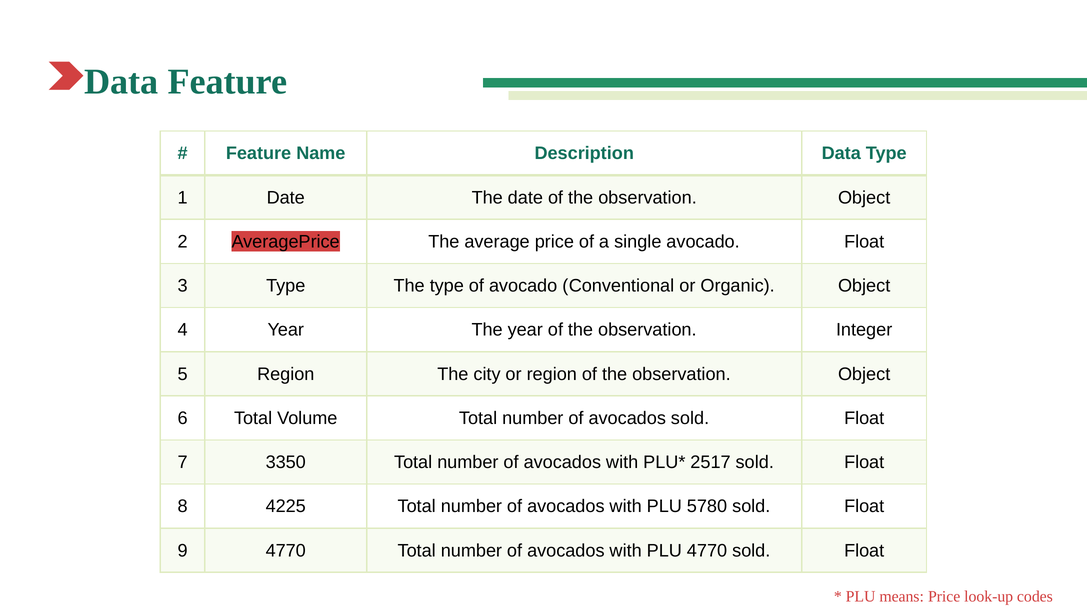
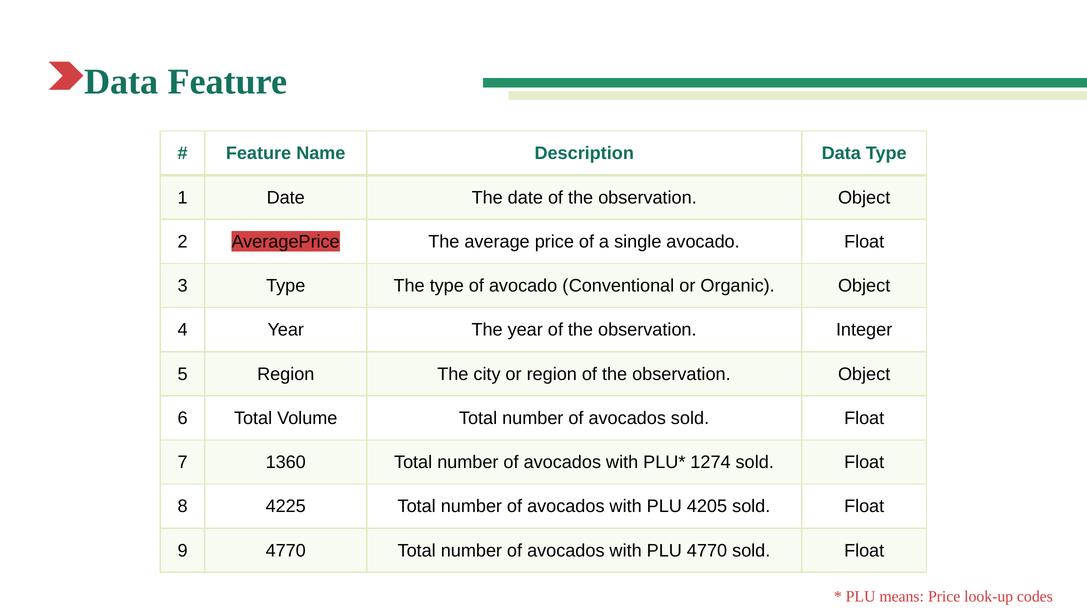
3350: 3350 -> 1360 (286, 462)
2517: 2517 -> 1274 (711, 462)
5780: 5780 -> 4205 (707, 506)
